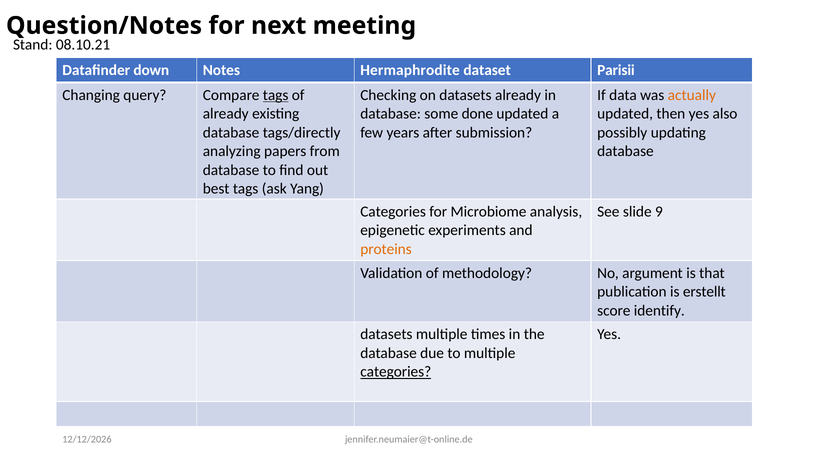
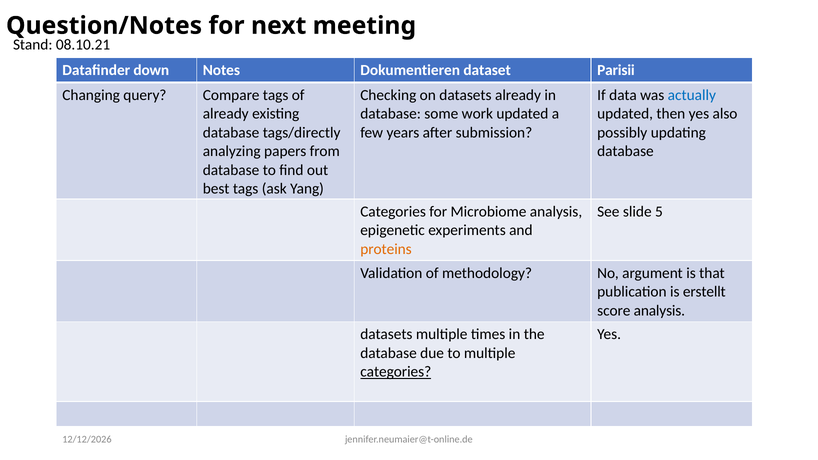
Hermaphrodite: Hermaphrodite -> Dokumentieren (410, 70)
tags underline: present -> none (276, 95)
actually colour: orange -> blue (692, 95)
done: done -> work (477, 114)
9: 9 -> 5 (659, 212)
score identify: identify -> analysis (659, 311)
